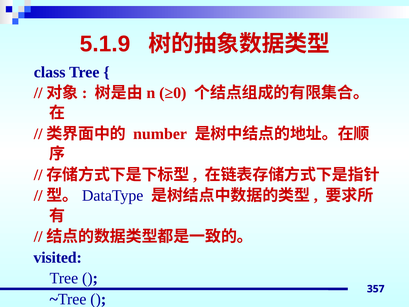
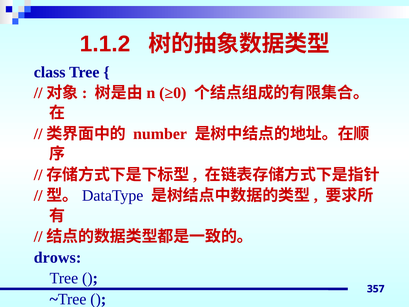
5.1.9: 5.1.9 -> 1.1.2 (105, 44)
visited: visited -> drows (57, 257)
